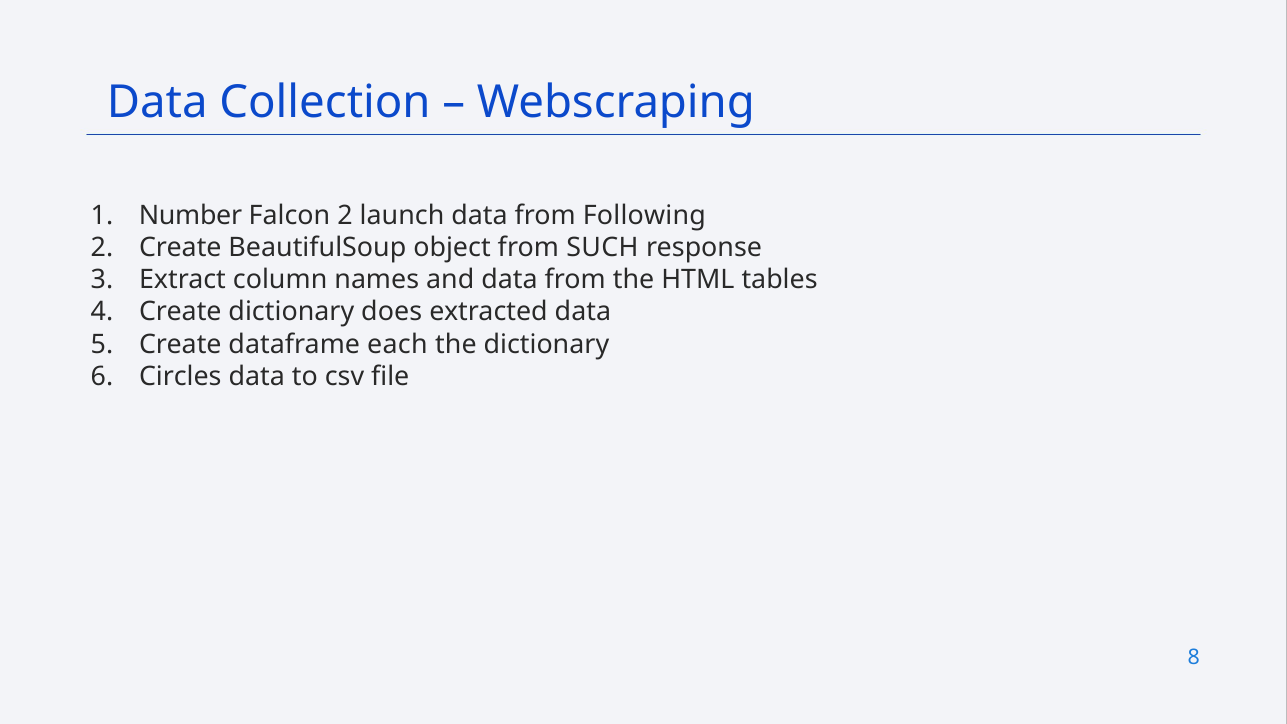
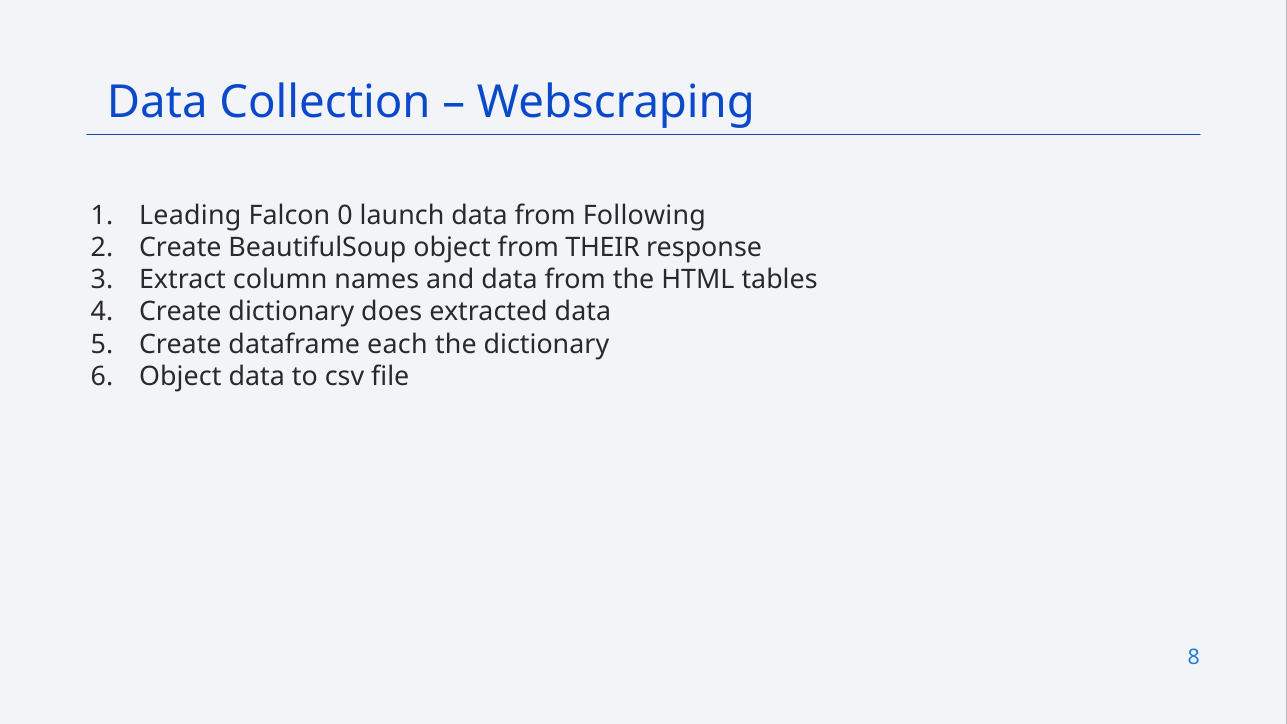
Number: Number -> Leading (190, 215)
Falcon 2: 2 -> 0 (345, 215)
SUCH: SUCH -> THEIR (603, 248)
Circles: Circles -> Object (180, 376)
